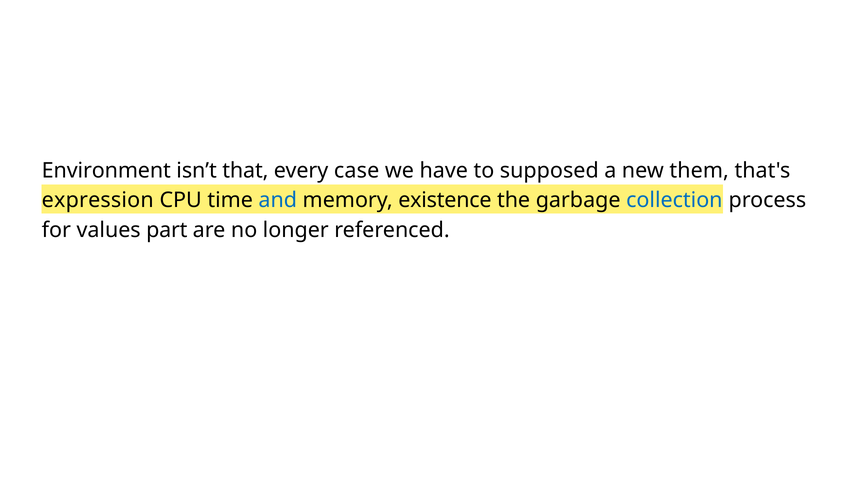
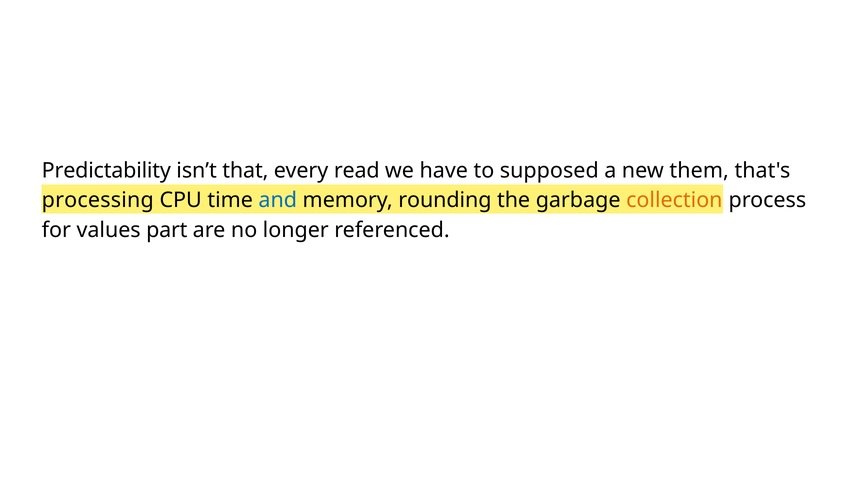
Environment: Environment -> Predictability (106, 171)
case: case -> read (357, 171)
expression: expression -> processing (98, 200)
existence: existence -> rounding (445, 200)
collection colour: blue -> orange (674, 200)
